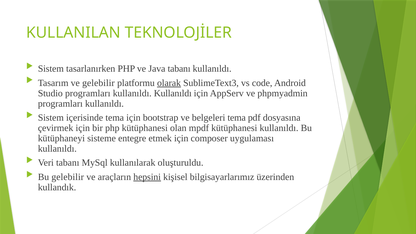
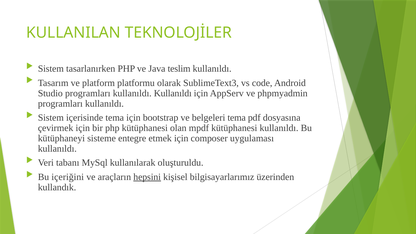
Java tabanı: tabanı -> teslim (179, 69)
ve gelebilir: gelebilir -> platform (98, 83)
olarak underline: present -> none (169, 83)
Bu gelebilir: gelebilir -> içeriğini (68, 177)
